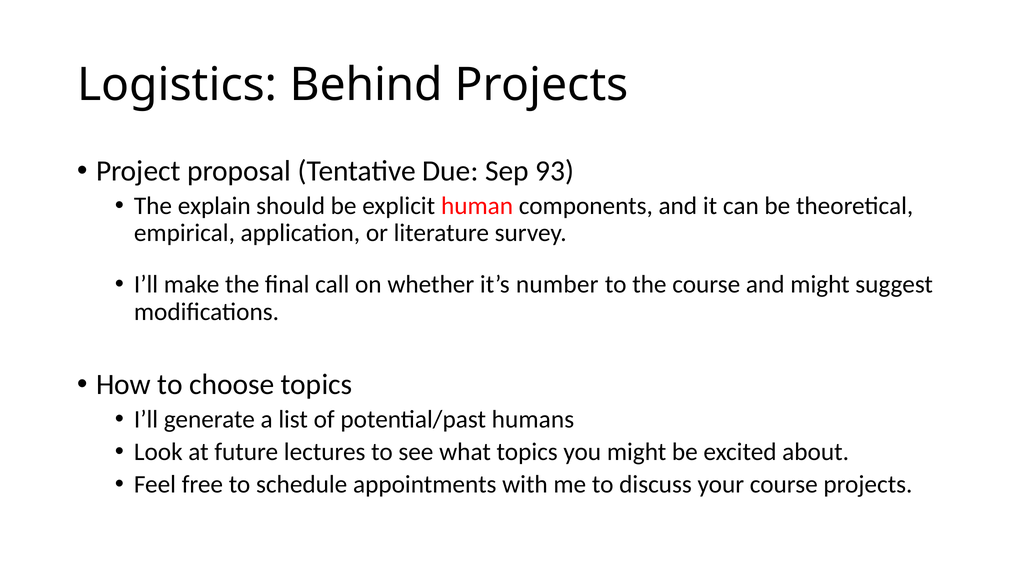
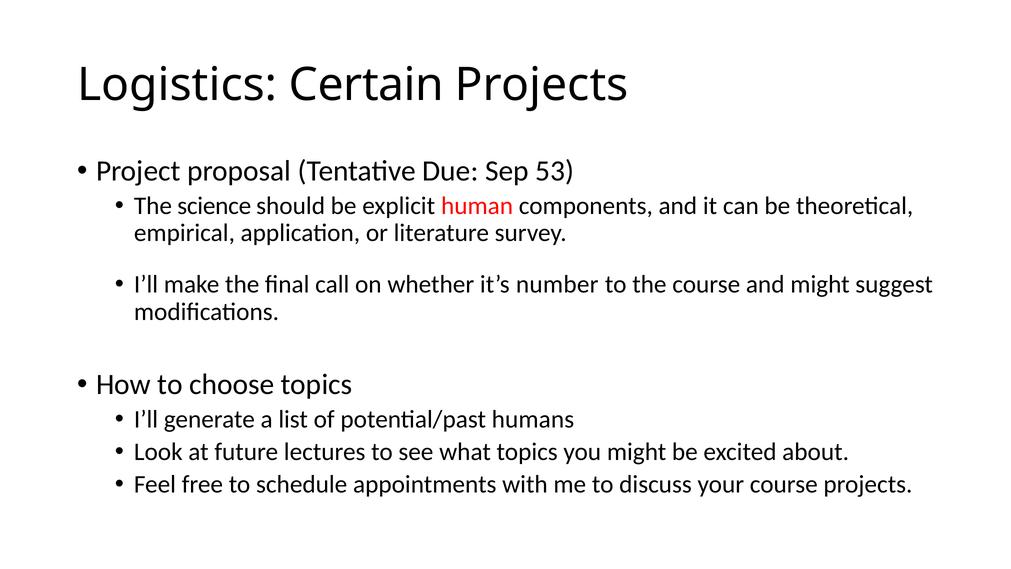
Behind: Behind -> Certain (366, 85)
93: 93 -> 53 (555, 171)
explain: explain -> science (214, 206)
